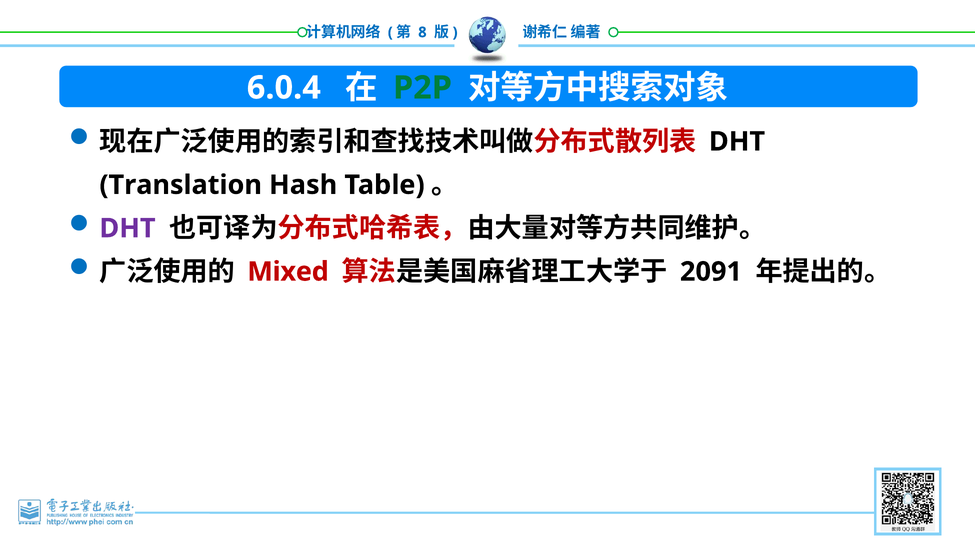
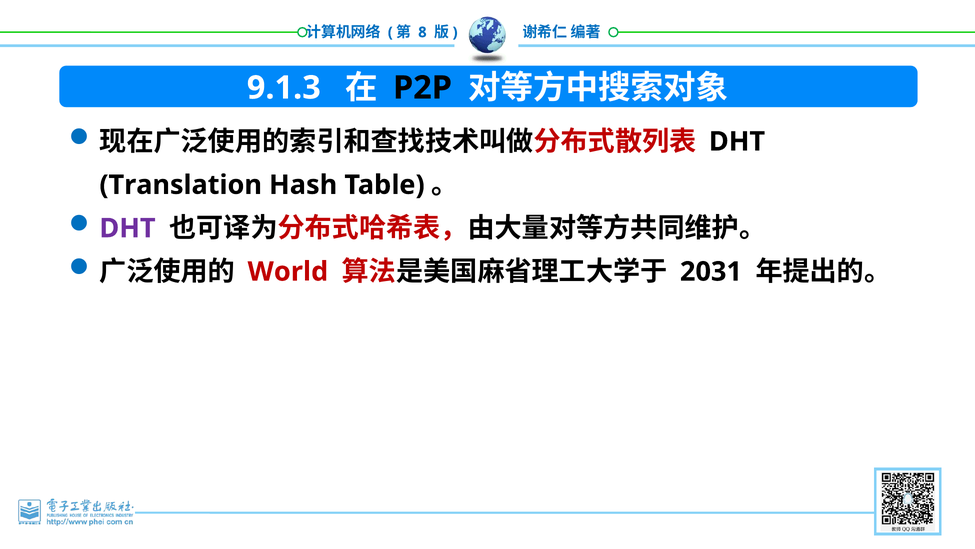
6.0.4: 6.0.4 -> 9.1.3 (284, 88)
P2P colour: green -> black (422, 88)
Mixed: Mixed -> World (288, 271)
2091: 2091 -> 2031 (711, 271)
